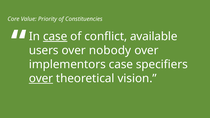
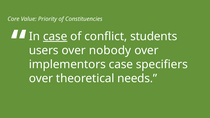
available: available -> students (154, 36)
over underline: present -> none (41, 78)
vision: vision -> needs (137, 78)
